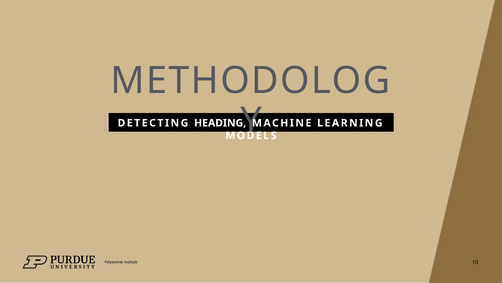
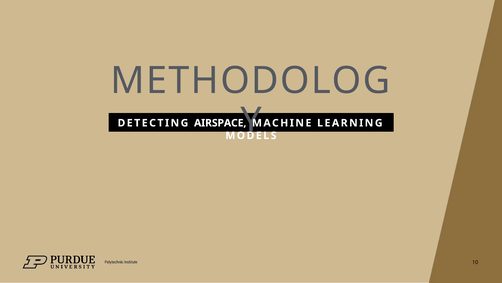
HEADING: HEADING -> AIRSPACE (220, 123)
